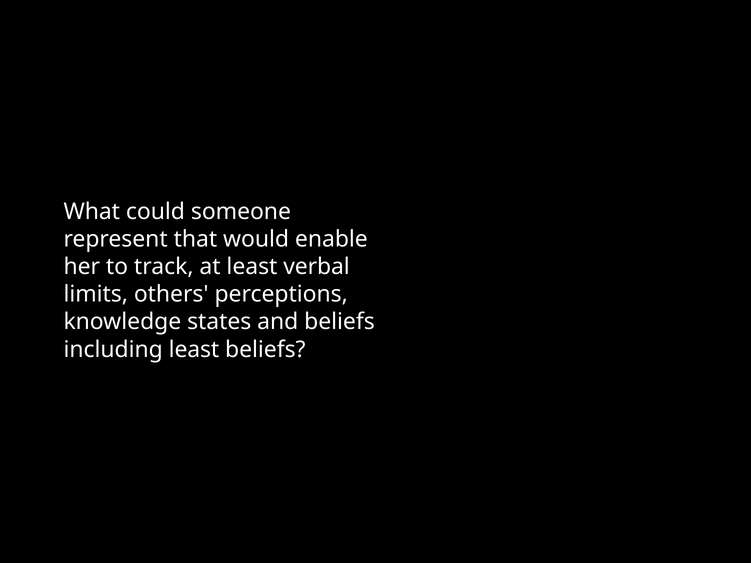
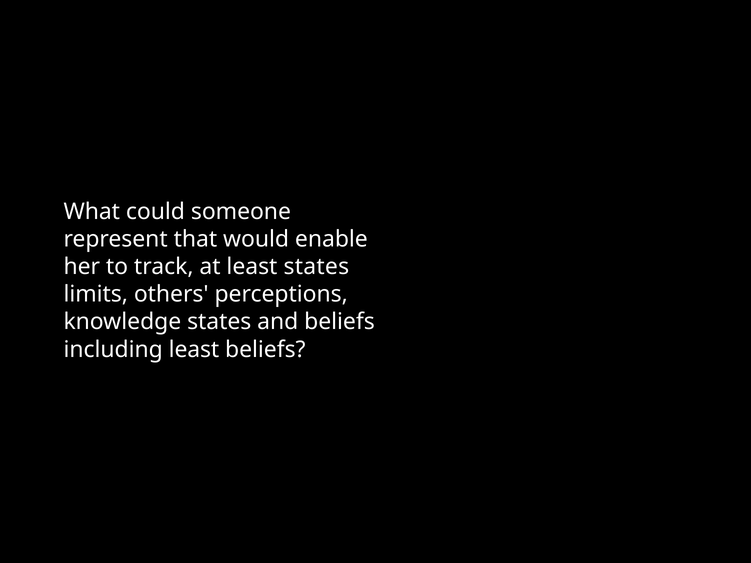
least verbal: verbal -> states (316, 267)
